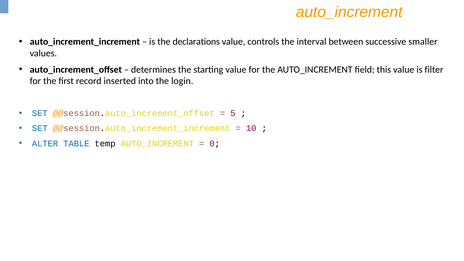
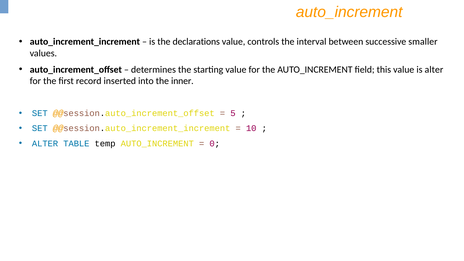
is filter: filter -> alter (434, 70)
login: login -> inner (182, 81)
